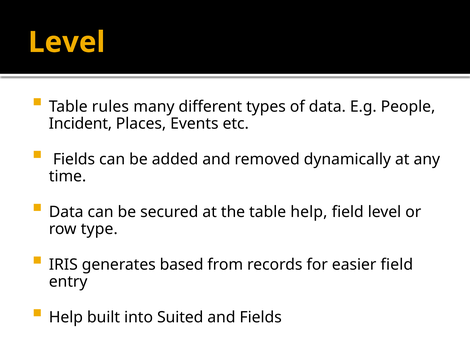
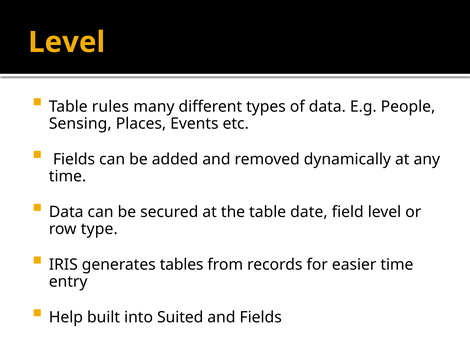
Incident: Incident -> Sensing (80, 123)
table help: help -> date (309, 212)
based: based -> tables (182, 264)
easier field: field -> time (397, 264)
